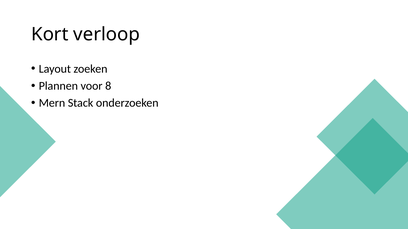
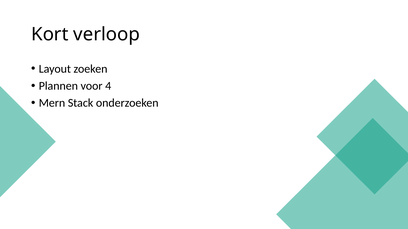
8: 8 -> 4 (108, 86)
